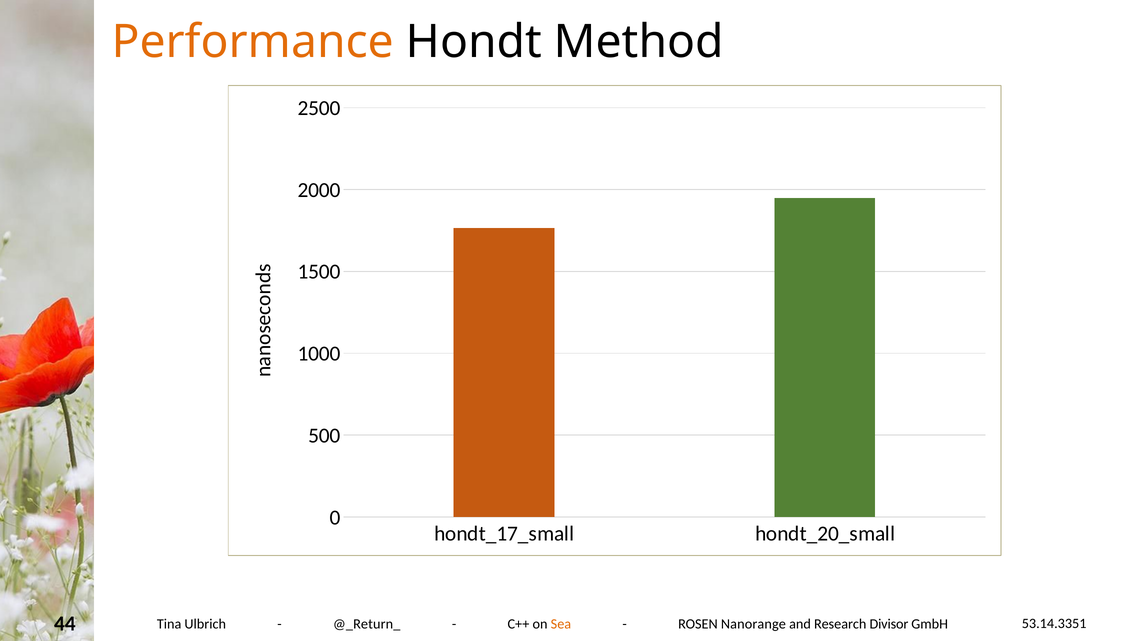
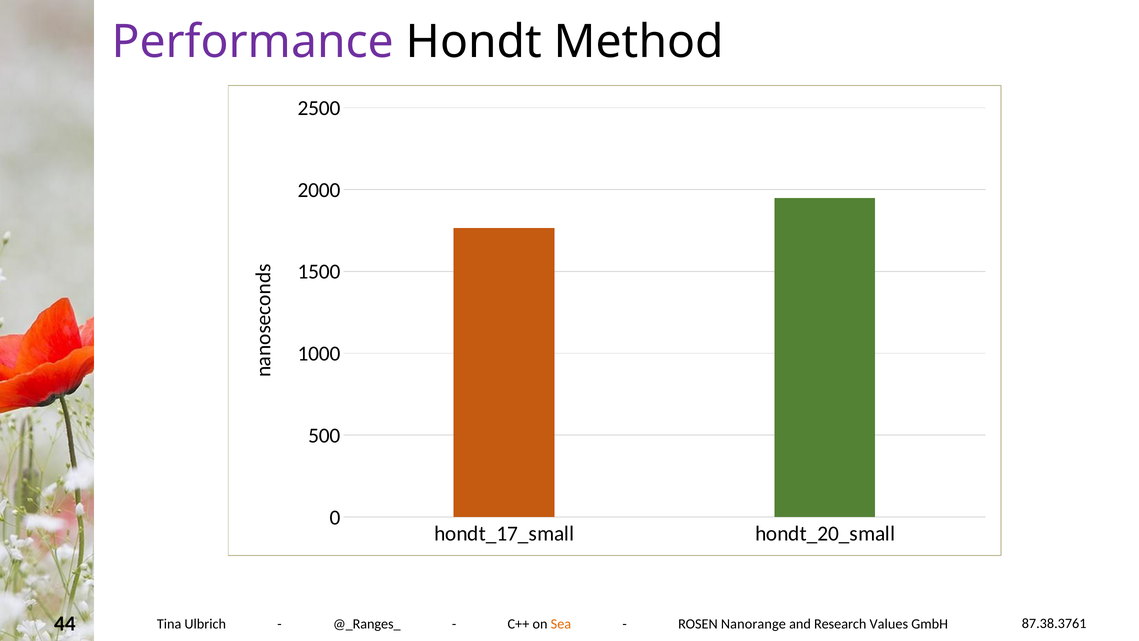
Performance colour: orange -> purple (253, 42)
53.14.3351: 53.14.3351 -> 87.38.3761 (1054, 623)
@_Return_: @_Return_ -> @_Ranges_ (367, 624)
Divisor: Divisor -> Values (889, 624)
